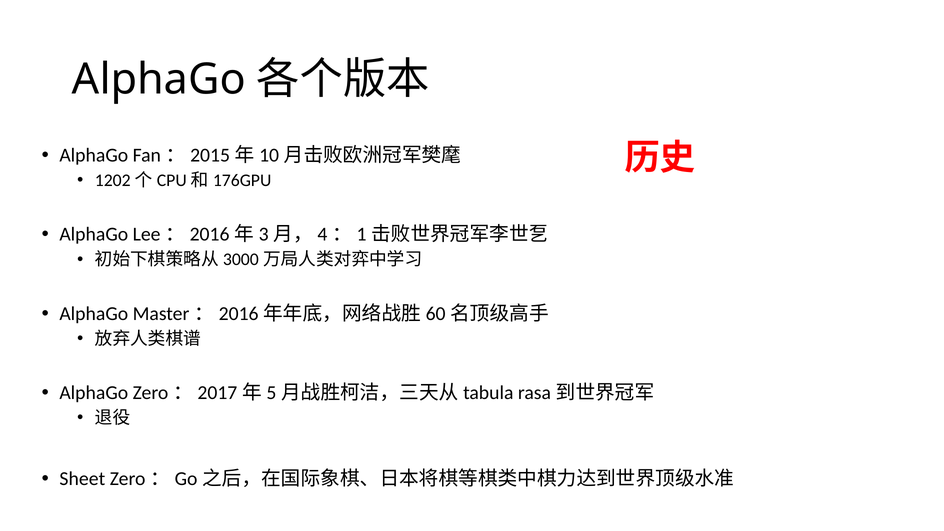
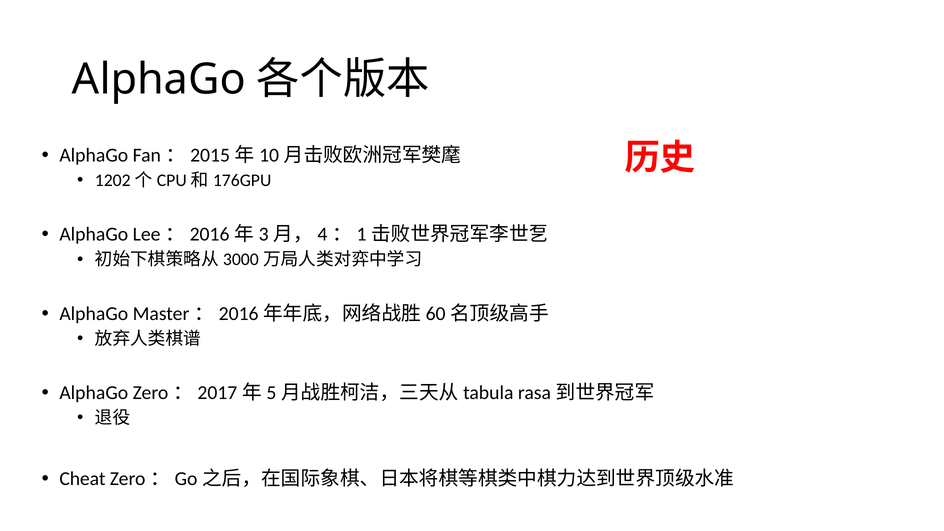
Sheet: Sheet -> Cheat (82, 479)
